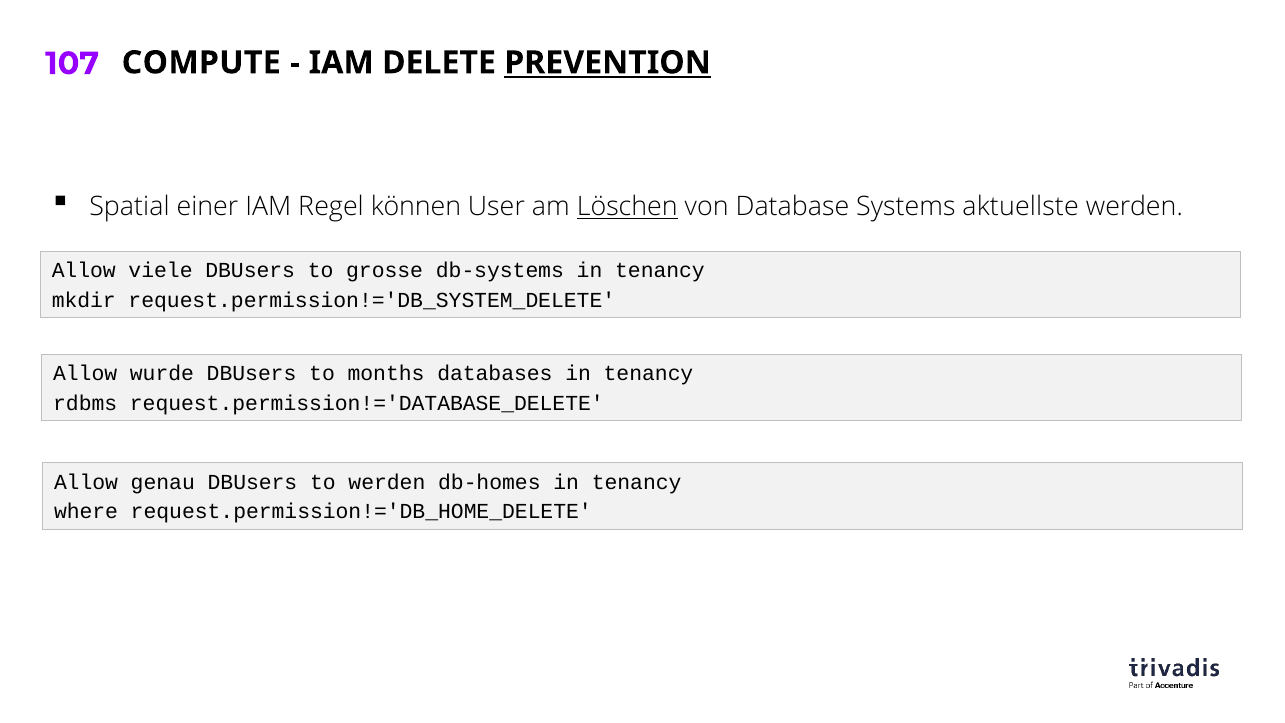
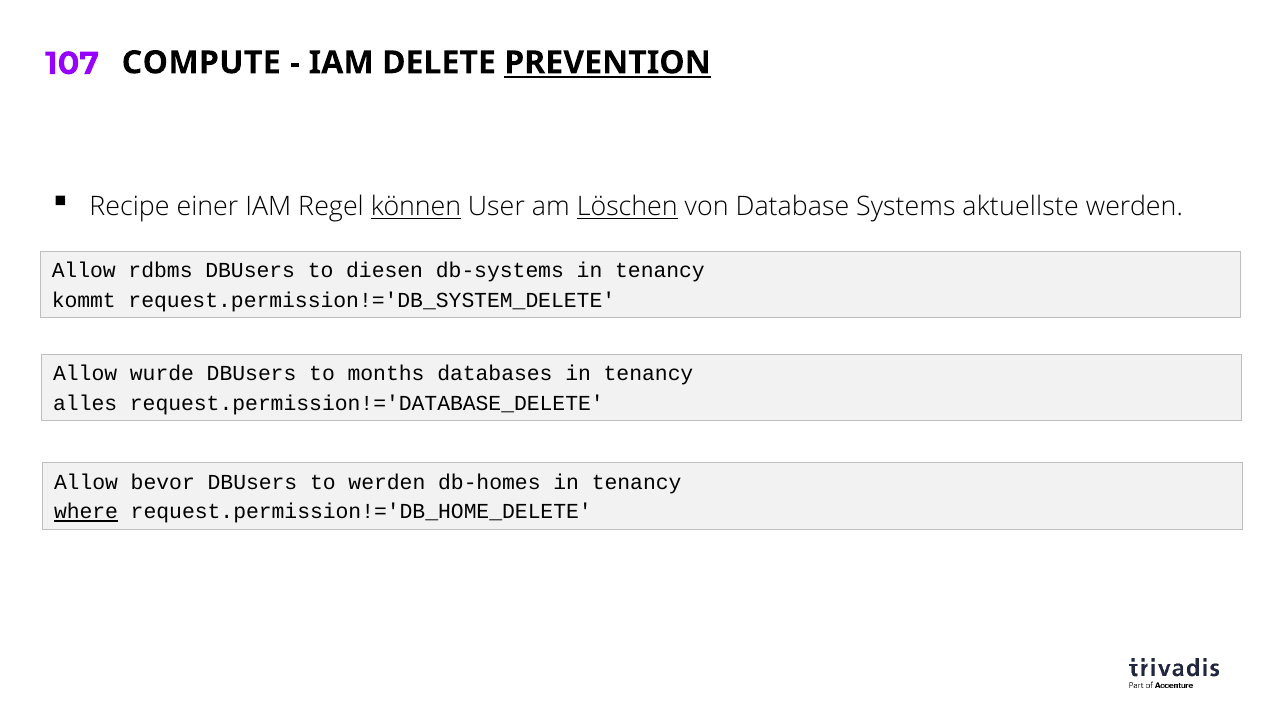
Spatial: Spatial -> Recipe (129, 207)
können underline: none -> present (416, 207)
viele: viele -> rdbms (161, 270)
grosse: grosse -> diesen (385, 270)
mkdir: mkdir -> kommt (84, 300)
rdbms: rdbms -> alles (85, 403)
genau: genau -> bevor (163, 482)
where underline: none -> present (86, 512)
